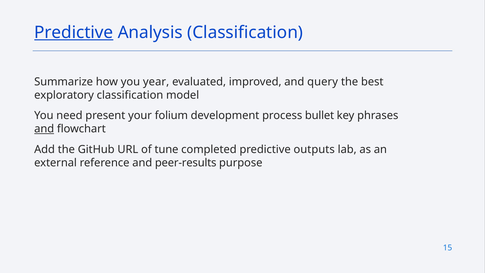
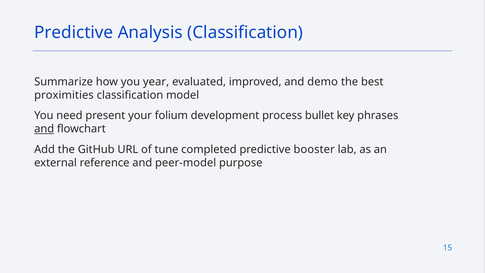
Predictive underline: present -> none (74, 32)
query: query -> demo (323, 82)
exploratory: exploratory -> proximities (64, 95)
outputs: outputs -> booster (314, 149)
peer-results: peer-results -> peer-model (186, 163)
